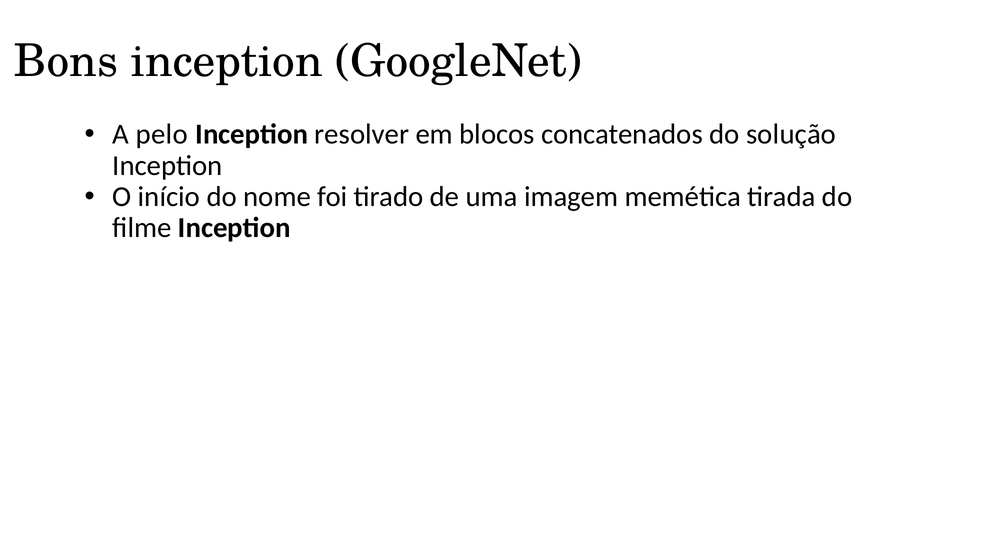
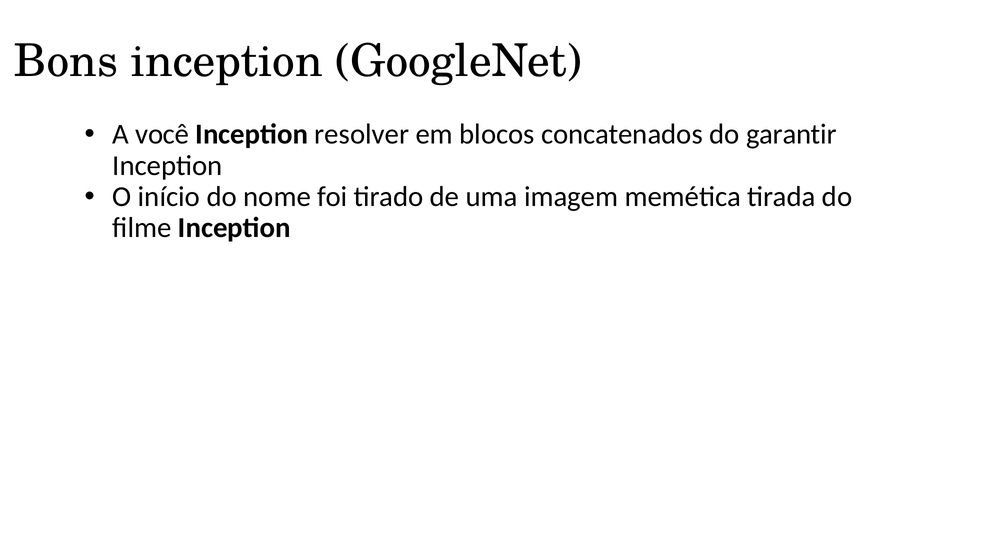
pelo: pelo -> você (162, 134)
solução: solução -> garantir (791, 134)
